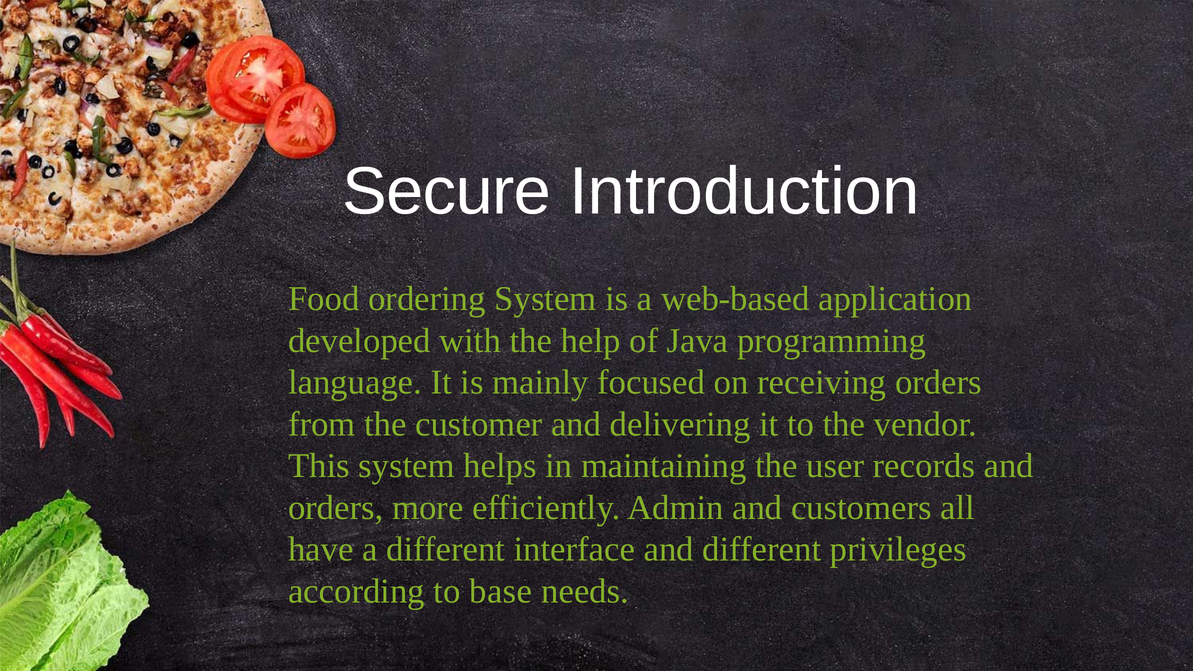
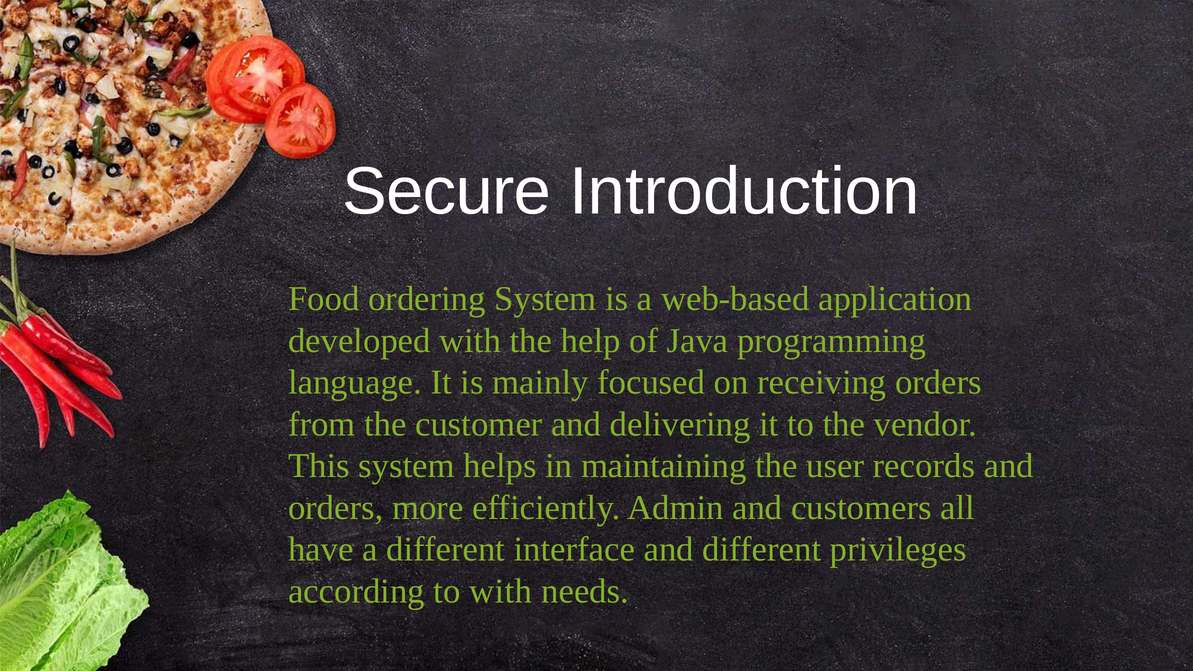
to base: base -> with (501, 591)
